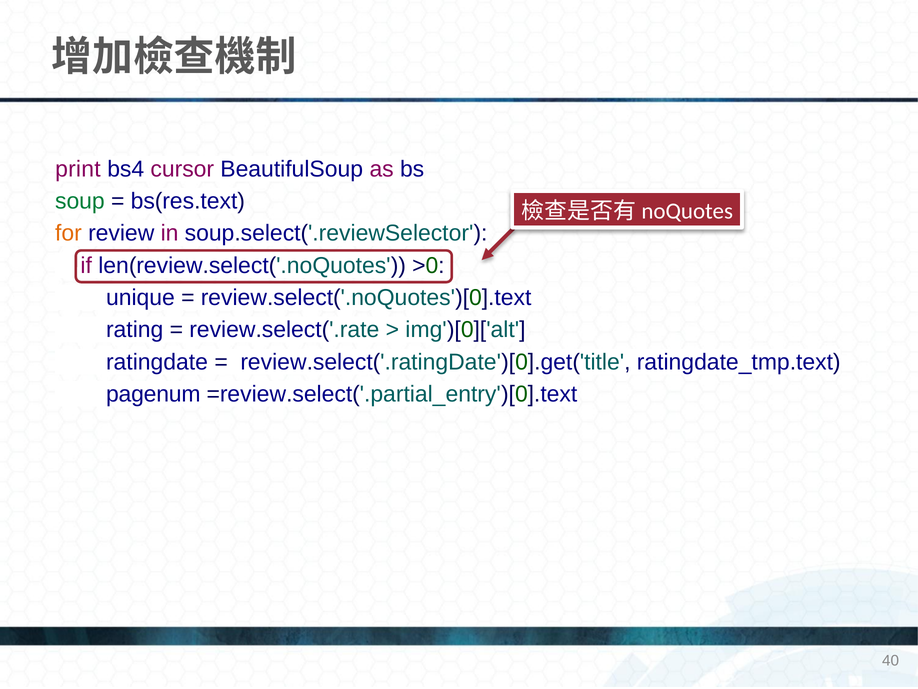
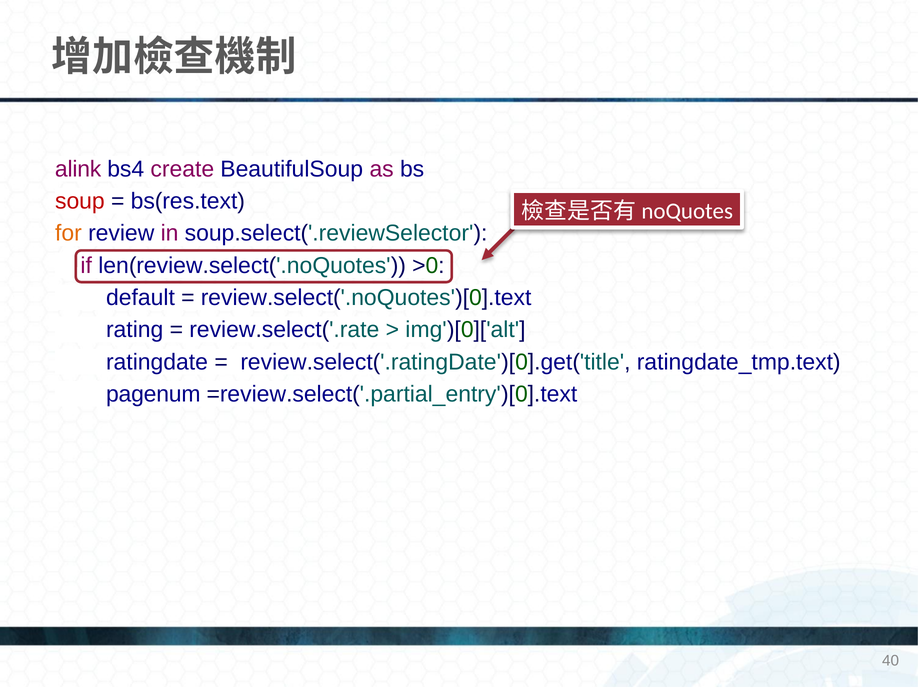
print: print -> alink (78, 169)
cursor: cursor -> create (182, 169)
soup colour: green -> red (80, 201)
unique: unique -> default (140, 297)
